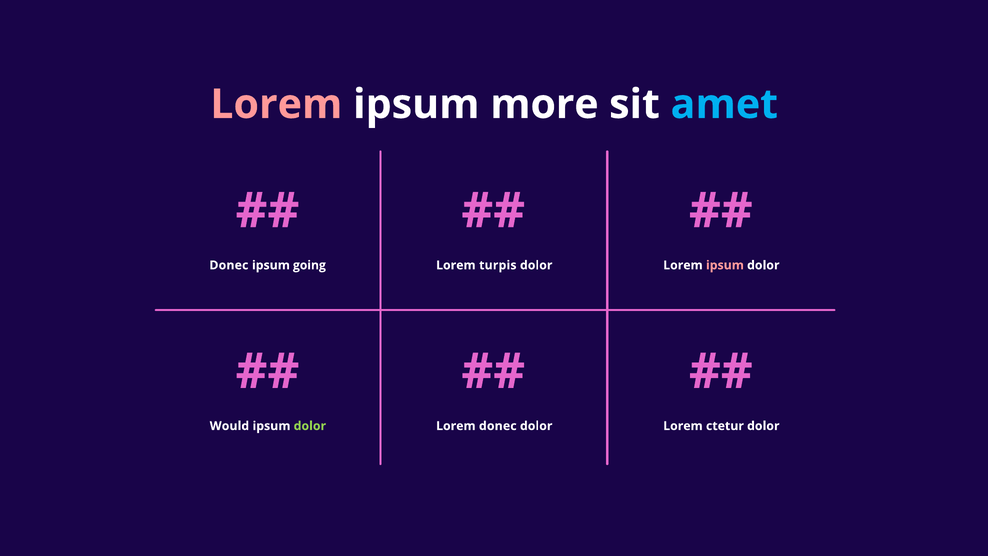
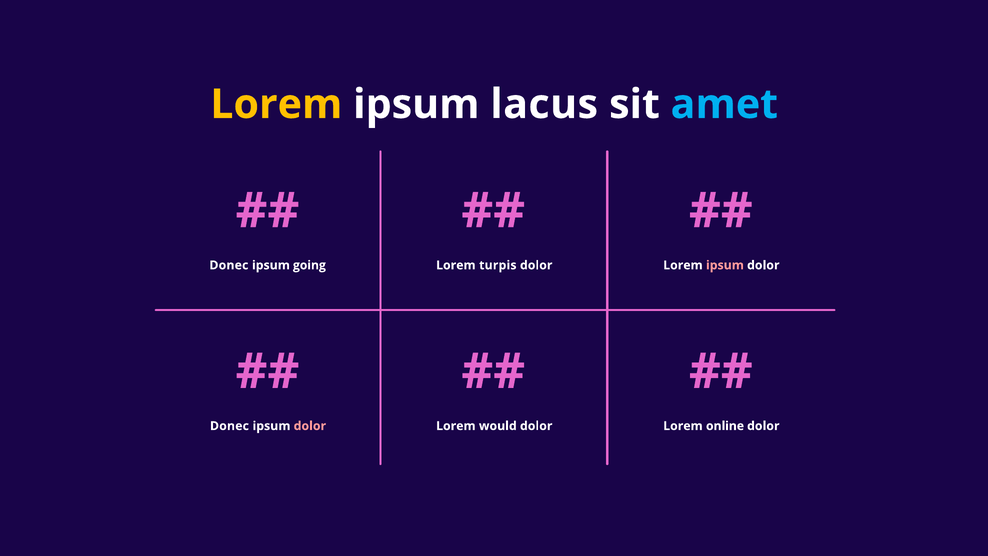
Lorem colour: pink -> yellow (276, 104)
more: more -> lacus (544, 104)
Would: Would -> Donec (229, 426)
dolor colour: light green -> pink (310, 426)
Lorem donec: donec -> would (498, 426)
ctetur: ctetur -> online (725, 426)
